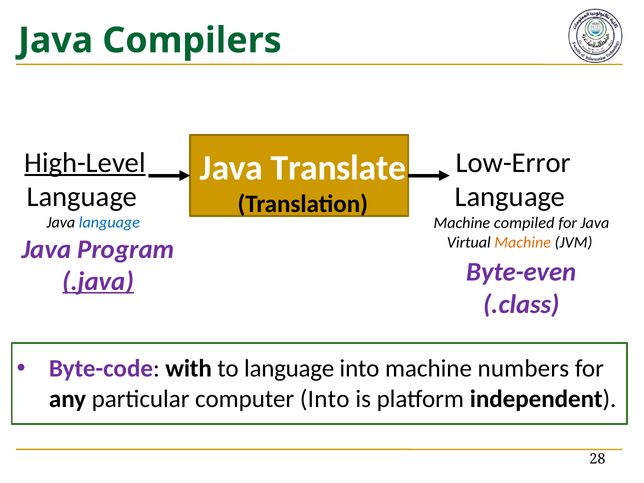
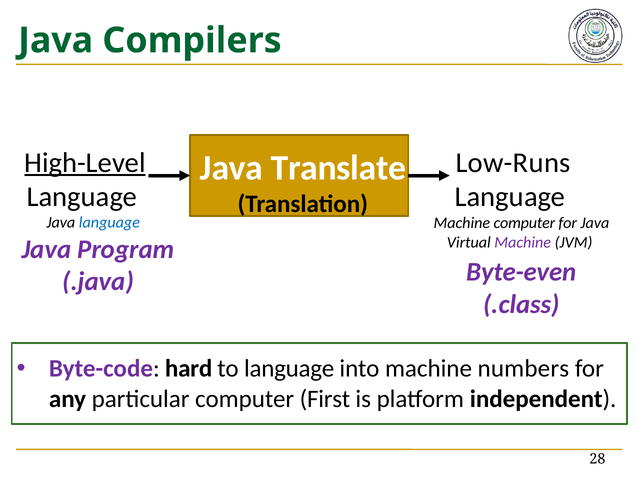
Low-Error: Low-Error -> Low-Runs (513, 163)
Machine compiled: compiled -> computer (524, 223)
Machine colour: orange -> purple (523, 242)
.java underline: present -> none (98, 281)
with: with -> hard (189, 369)
computer Into: Into -> First (325, 399)
